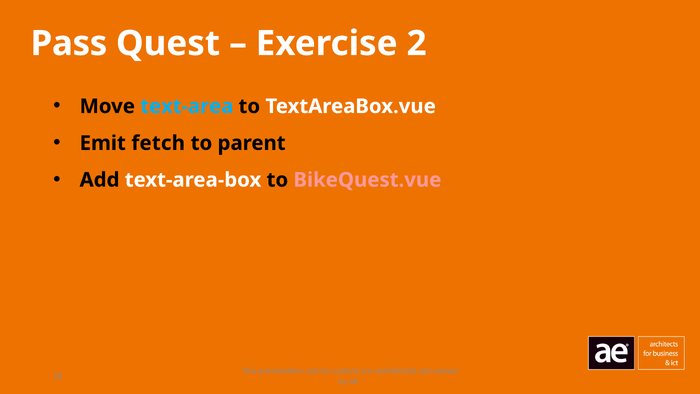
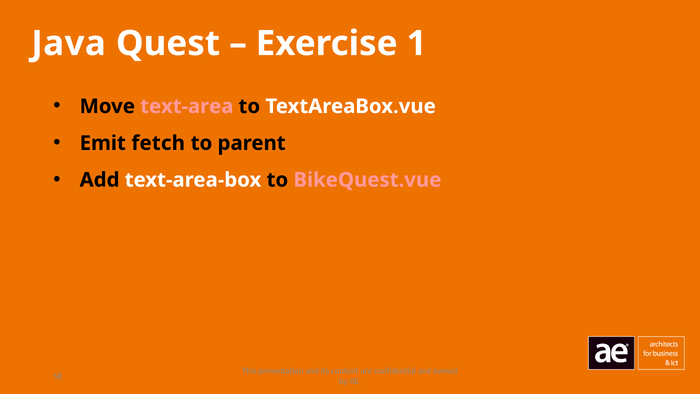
Pass: Pass -> Java (69, 43)
2: 2 -> 1 (417, 43)
text-area colour: light blue -> pink (187, 106)
